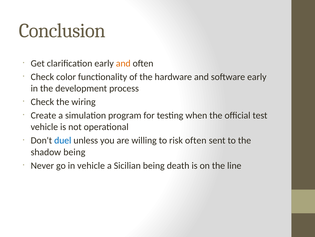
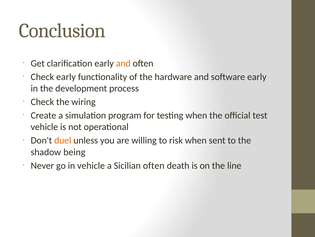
Check color: color -> early (66, 77)
duel colour: blue -> orange (63, 140)
risk often: often -> when (196, 140)
Sicilian being: being -> often (154, 165)
